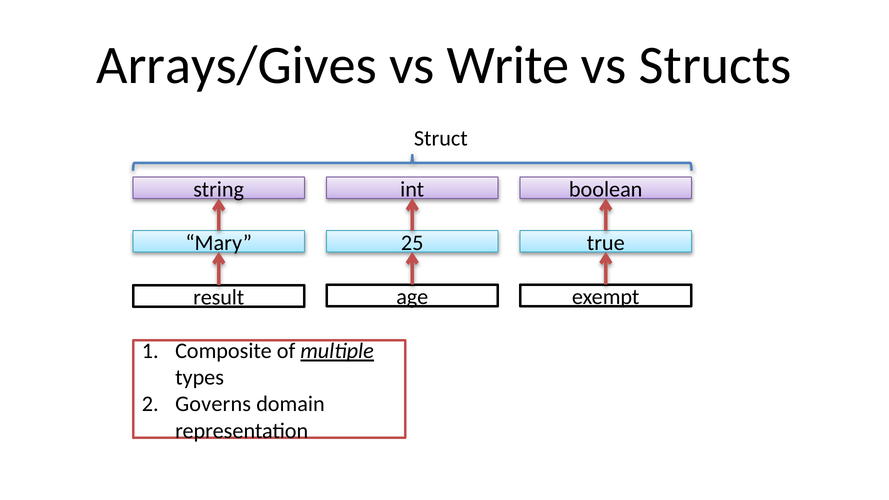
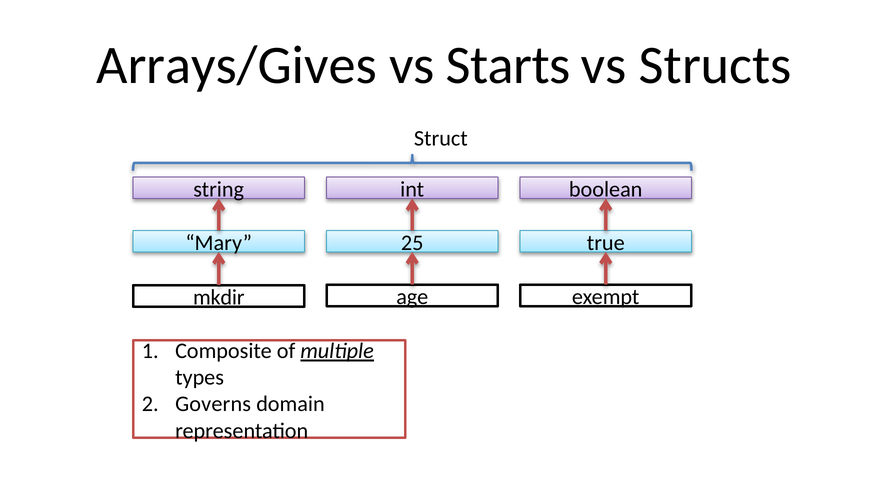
Write: Write -> Starts (508, 65)
result: result -> mkdir (219, 298)
